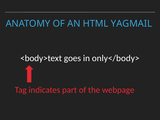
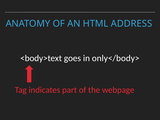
YAGMAIL: YAGMAIL -> ADDRESS (132, 24)
